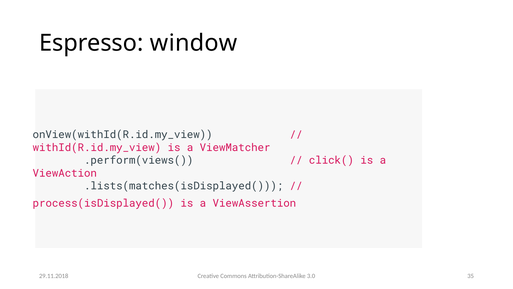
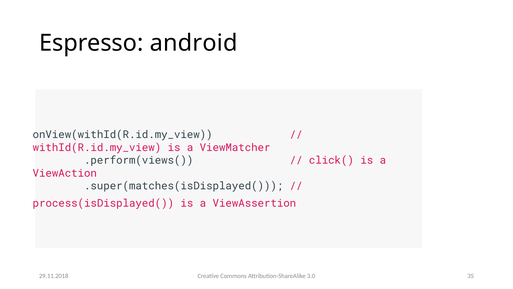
window: window -> android (194, 43)
.lists(matches(isDisplayed(: .lists(matches(isDisplayed( -> .super(matches(isDisplayed( (184, 186)
